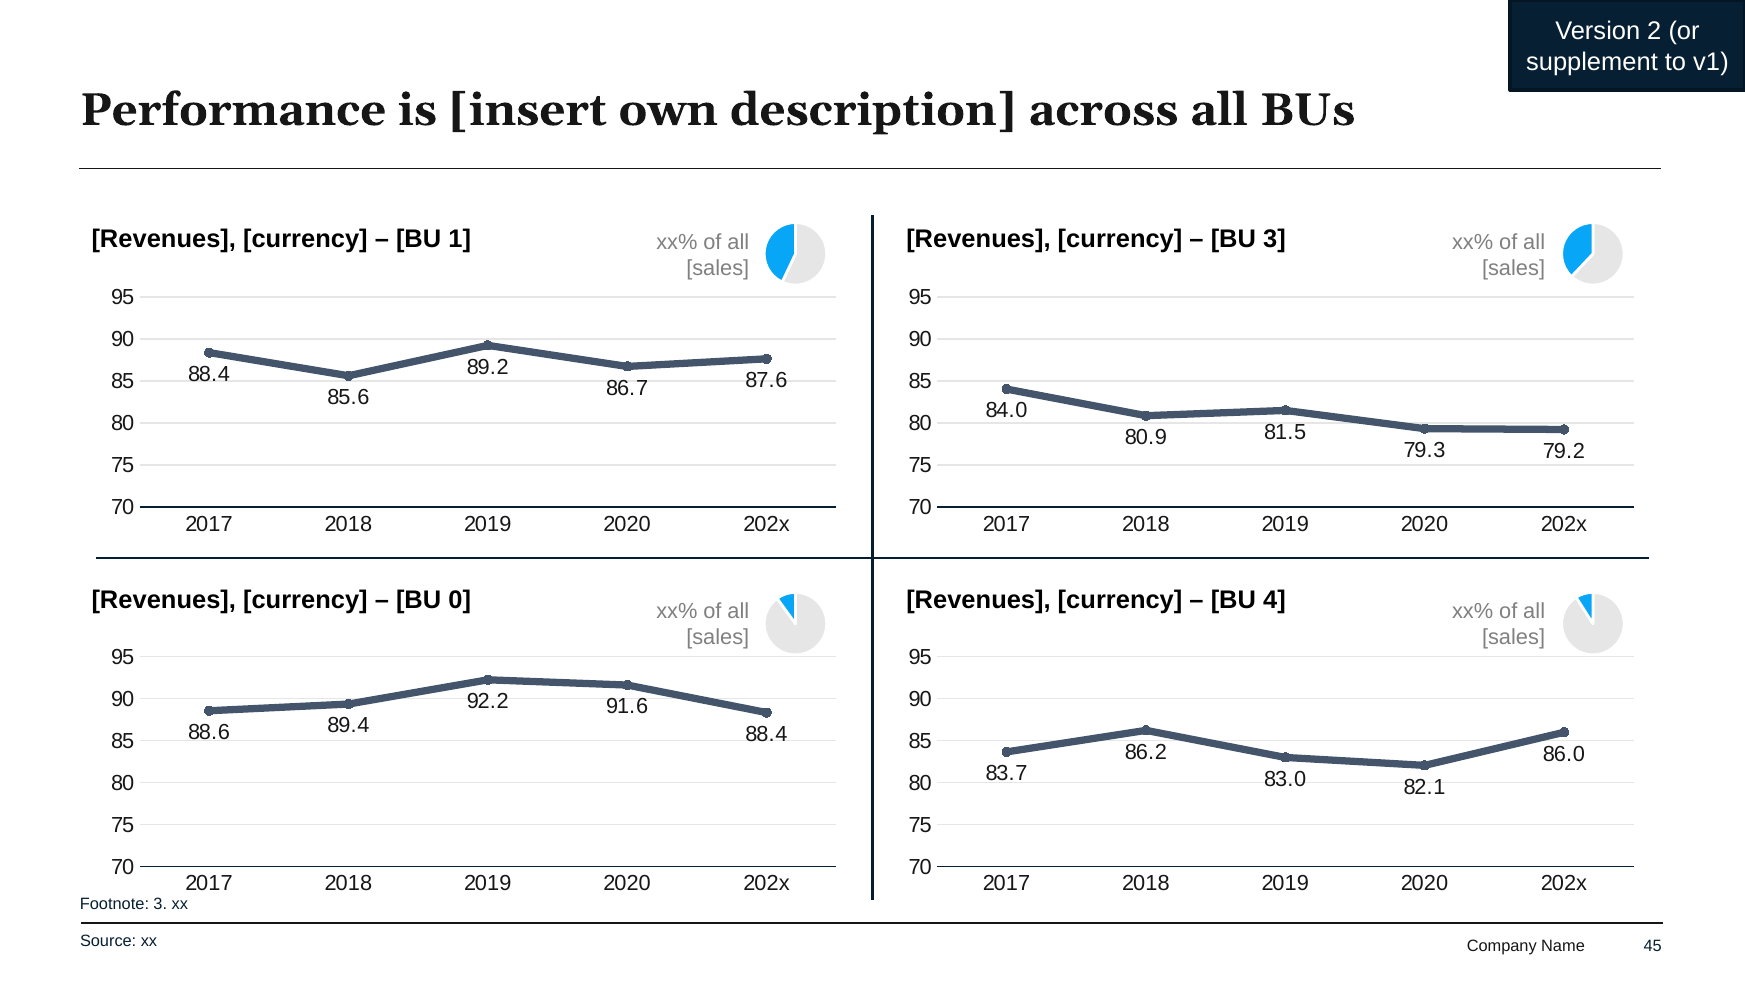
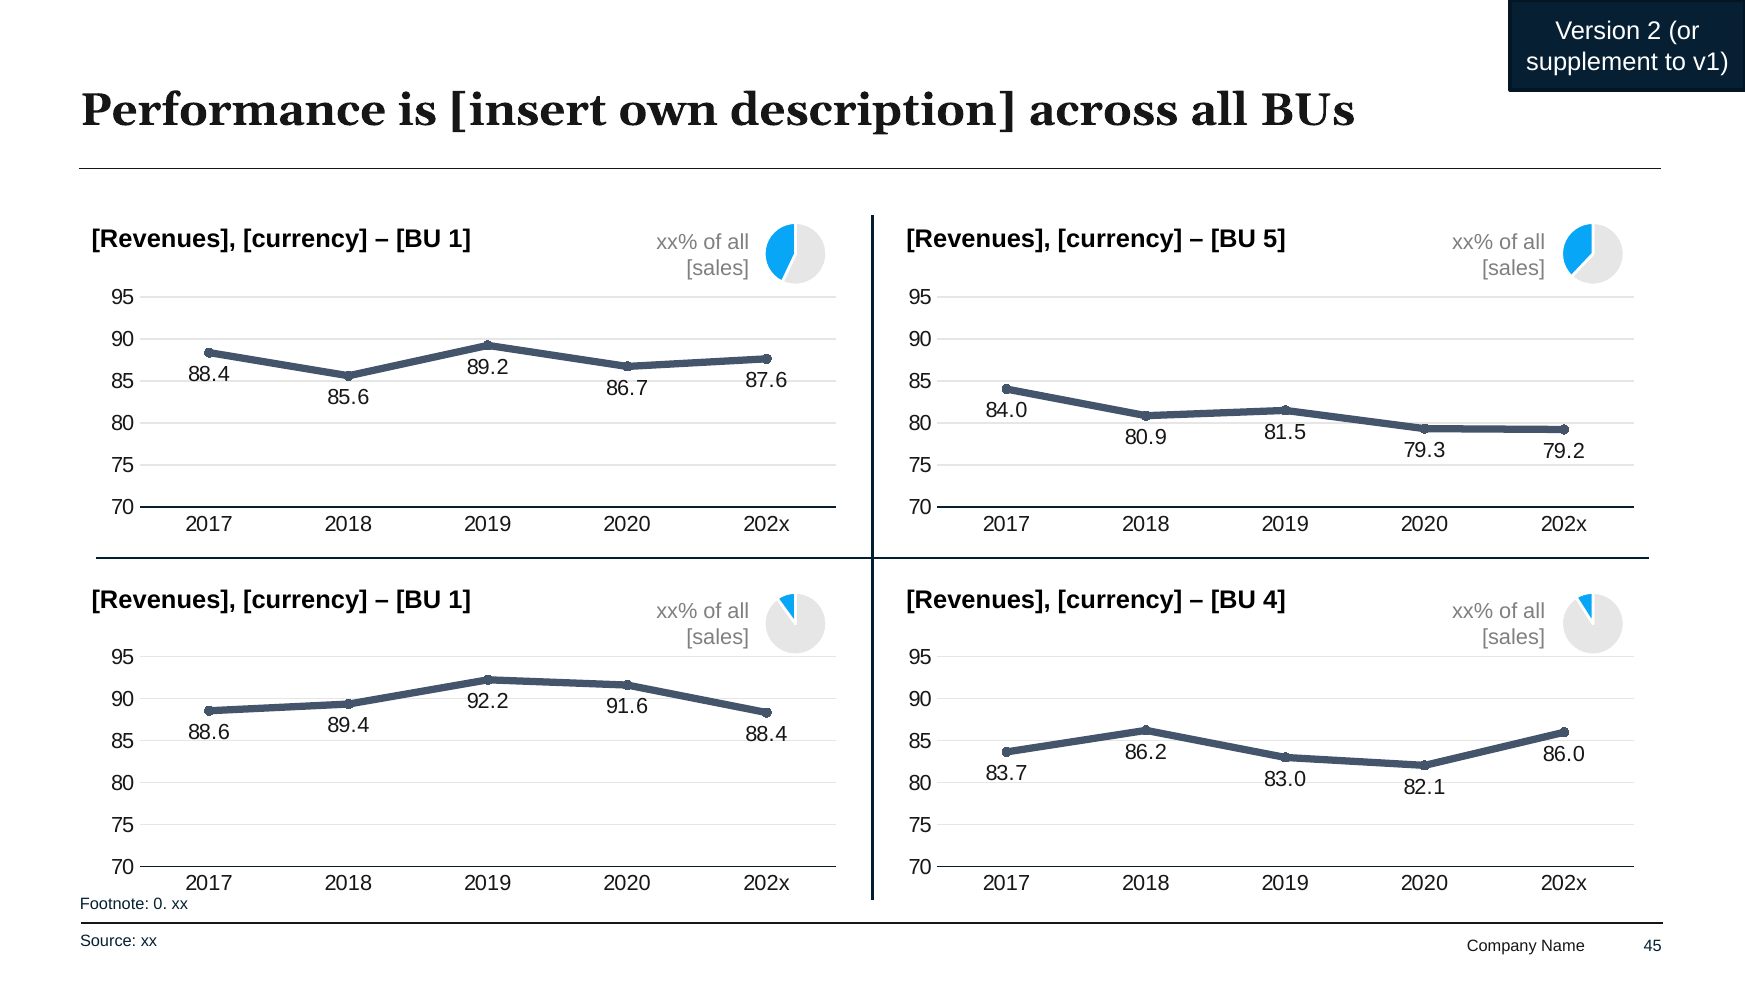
BU 3: 3 -> 5 (1274, 239)
0: 0 -> 1 (460, 601)
Footnote 3: 3 -> 0 (160, 904)
